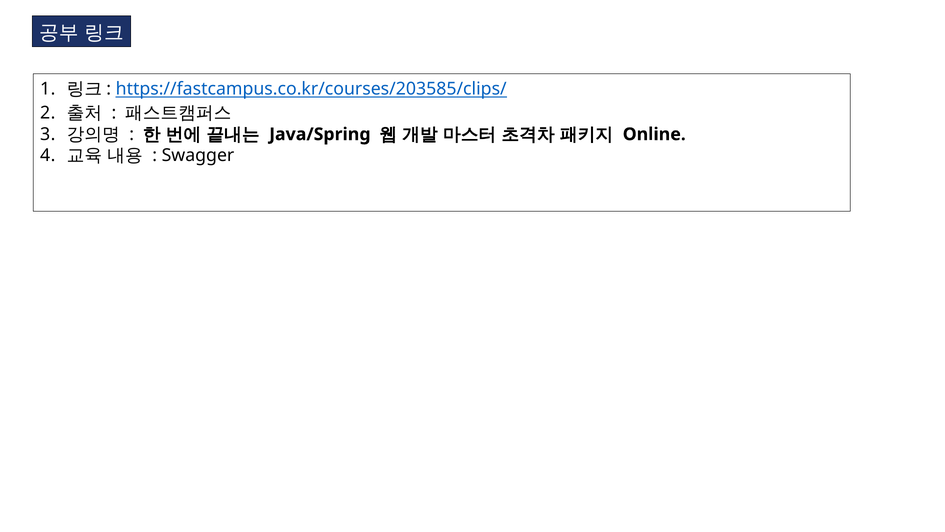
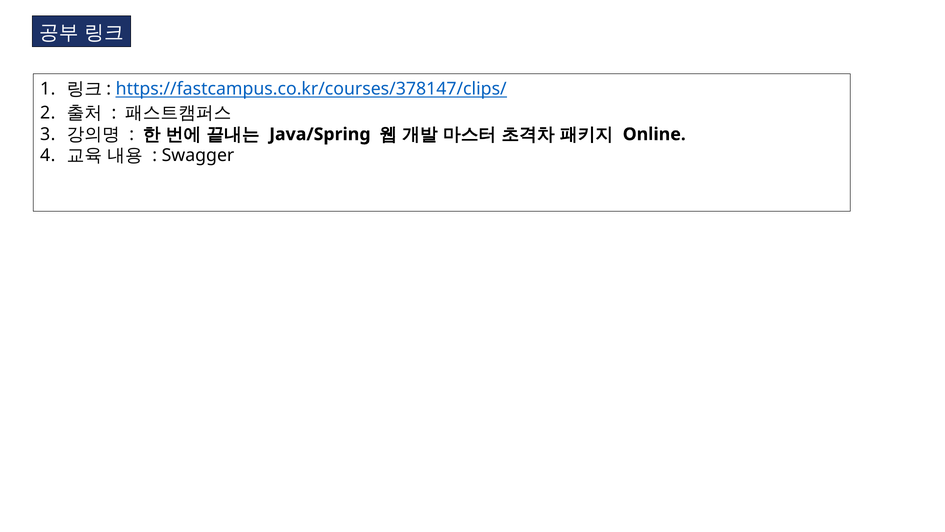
https://fastcampus.co.kr/courses/203585/clips/: https://fastcampus.co.kr/courses/203585/clips/ -> https://fastcampus.co.kr/courses/378147/clips/ (311, 89)
